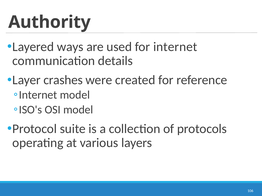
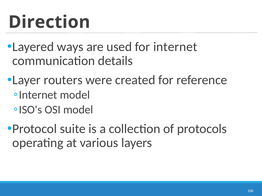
Authority: Authority -> Direction (49, 22)
crashes: crashes -> routers (63, 80)
